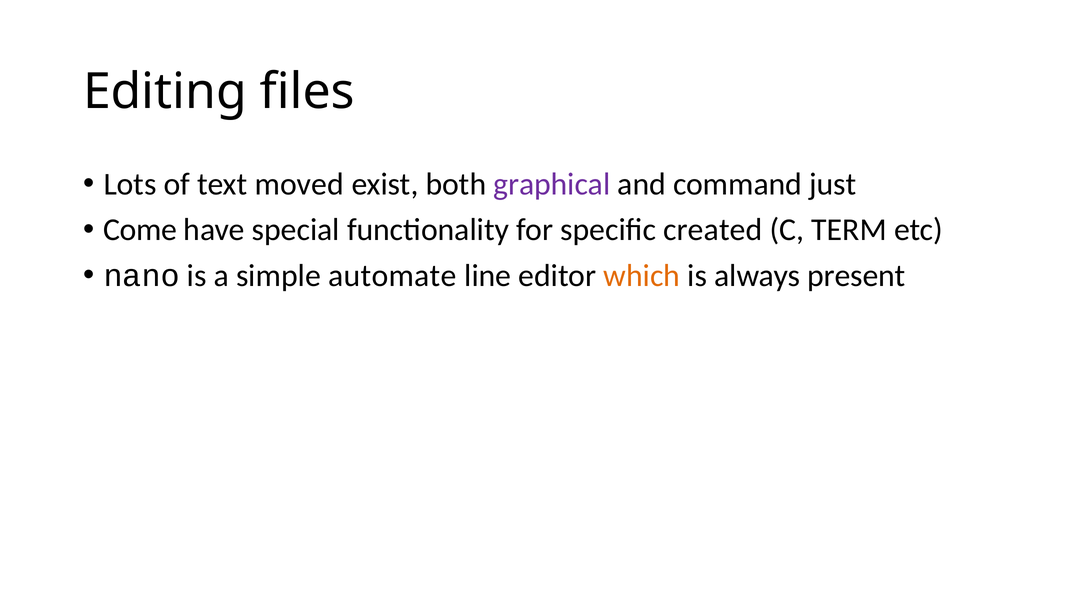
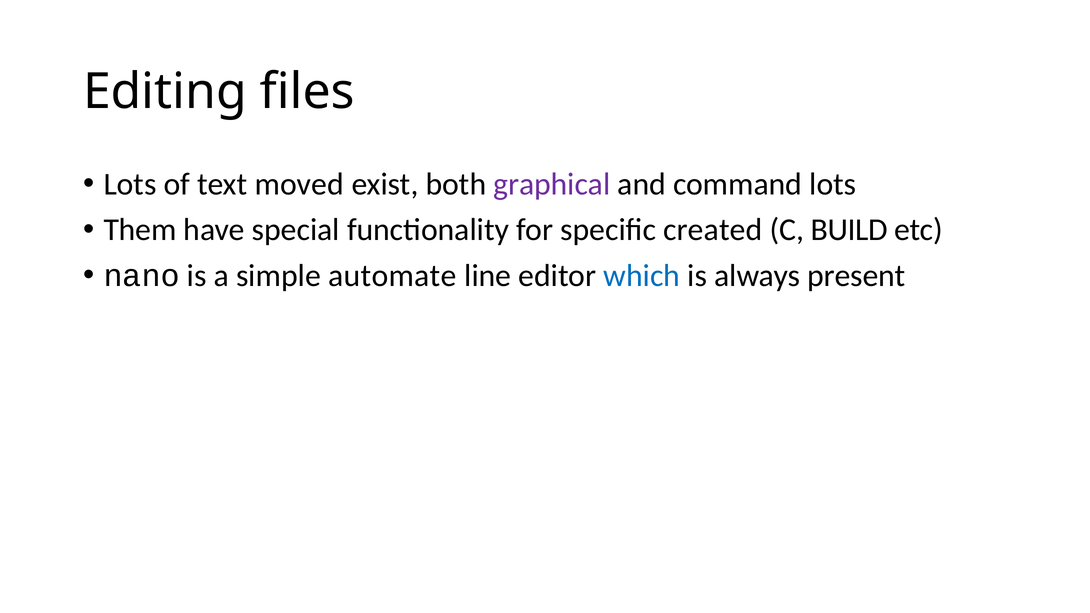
command just: just -> lots (833, 184)
Come: Come -> Them (140, 230)
TERM: TERM -> BUILD (849, 230)
which colour: orange -> blue (642, 276)
